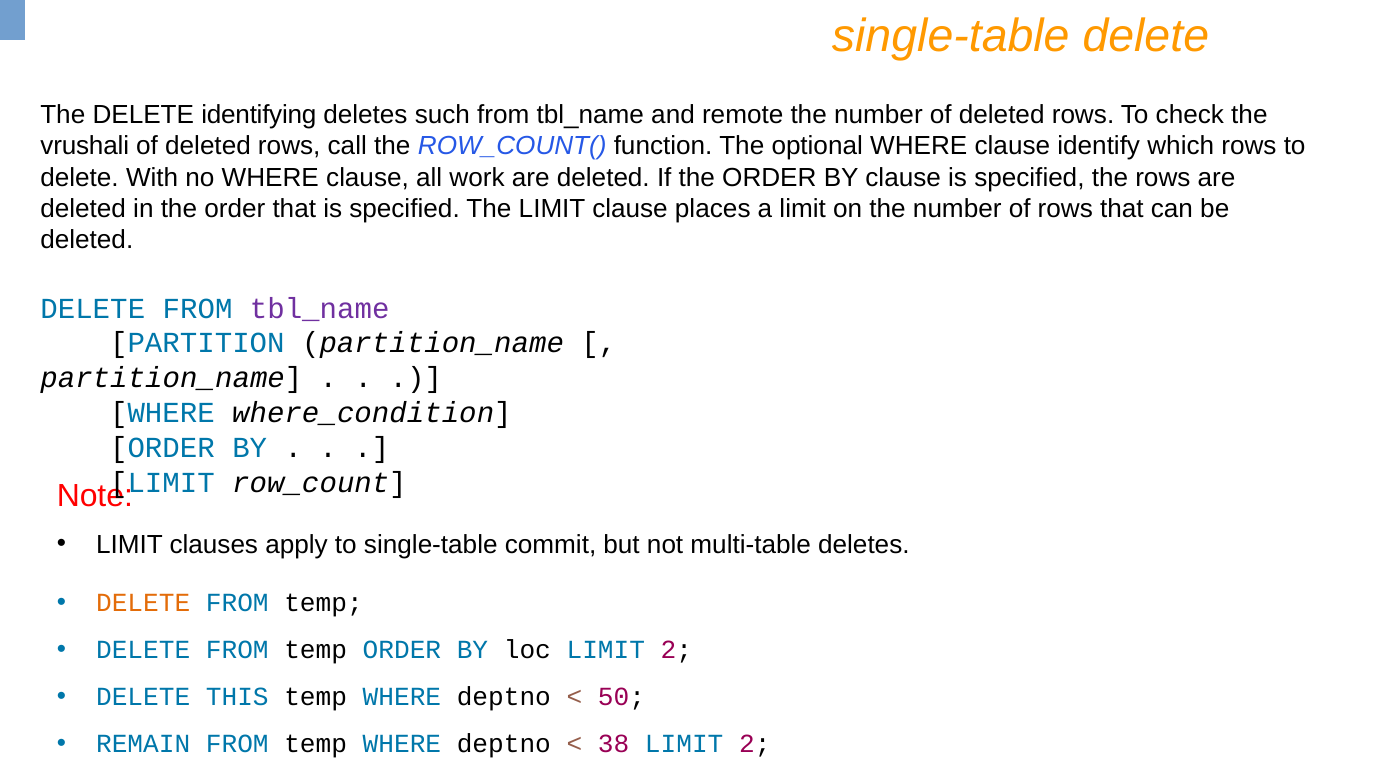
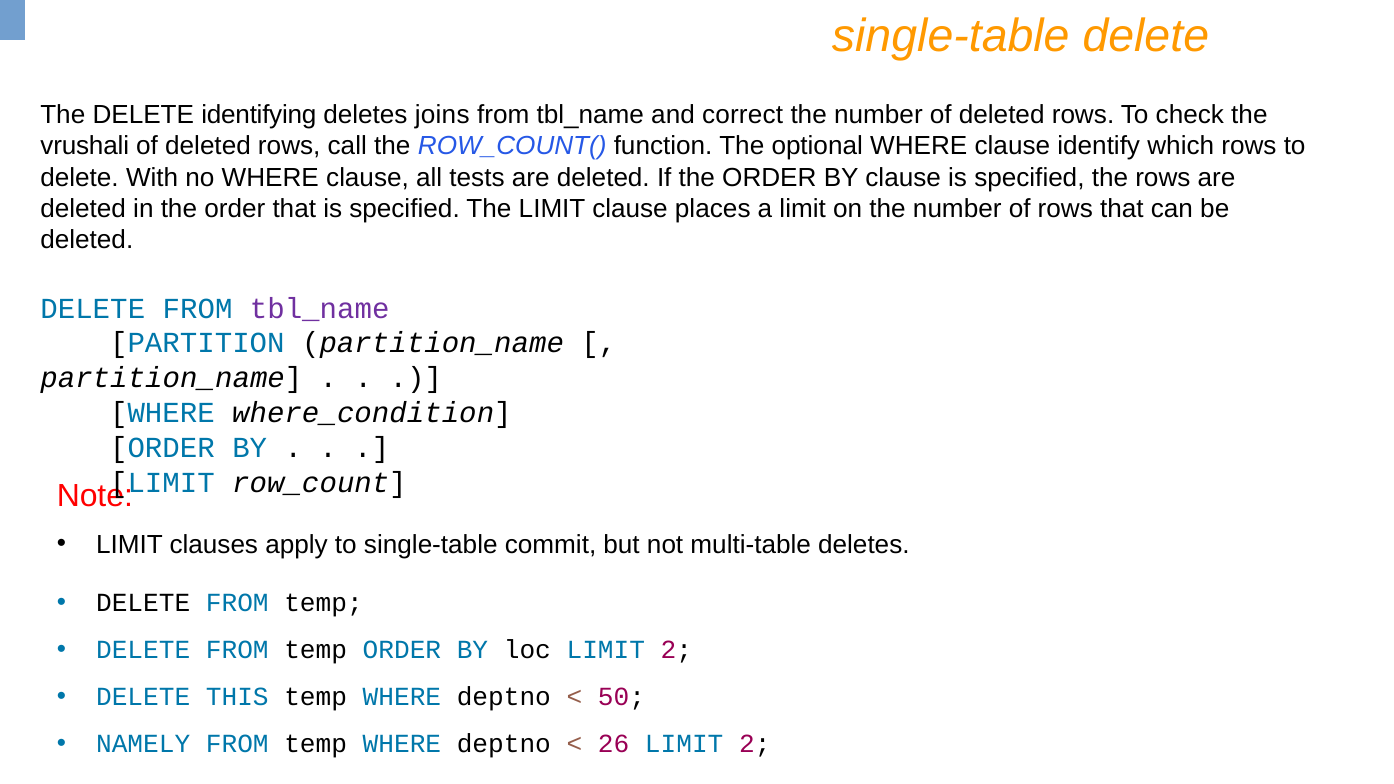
such: such -> joins (442, 115)
remote: remote -> correct (743, 115)
work: work -> tests (477, 178)
DELETE colour: orange -> black (143, 603)
REMAIN: REMAIN -> NAMELY (143, 744)
38: 38 -> 26 (614, 744)
